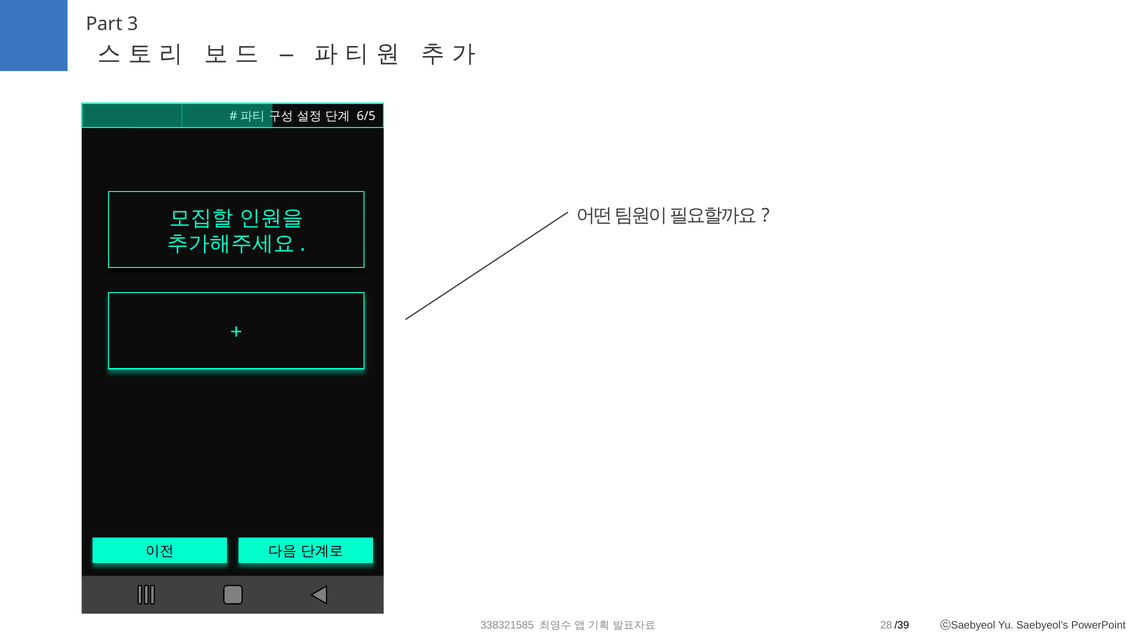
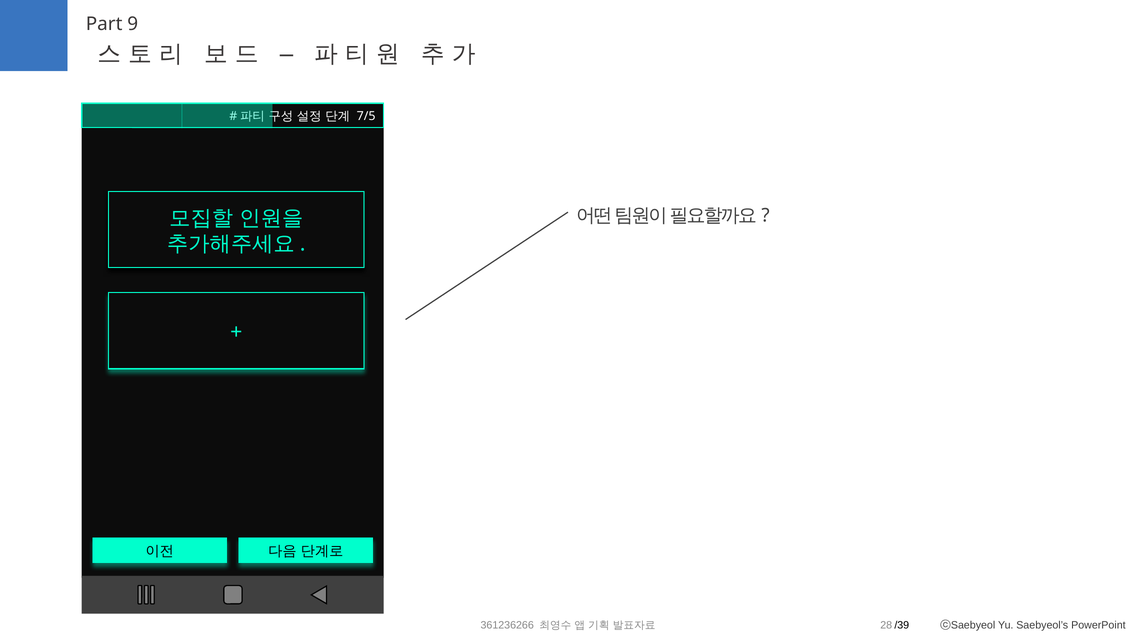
3: 3 -> 9 (133, 24)
6/5: 6/5 -> 7/5 (366, 116)
338321585: 338321585 -> 361236266 (507, 625)
